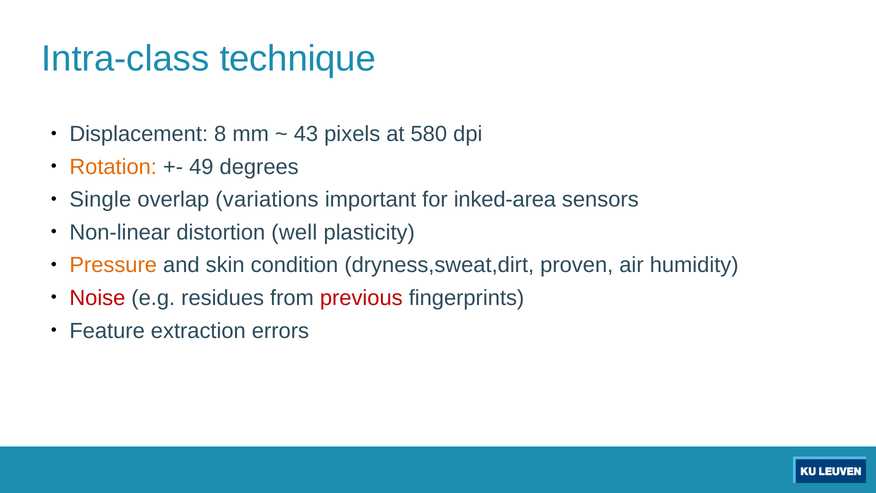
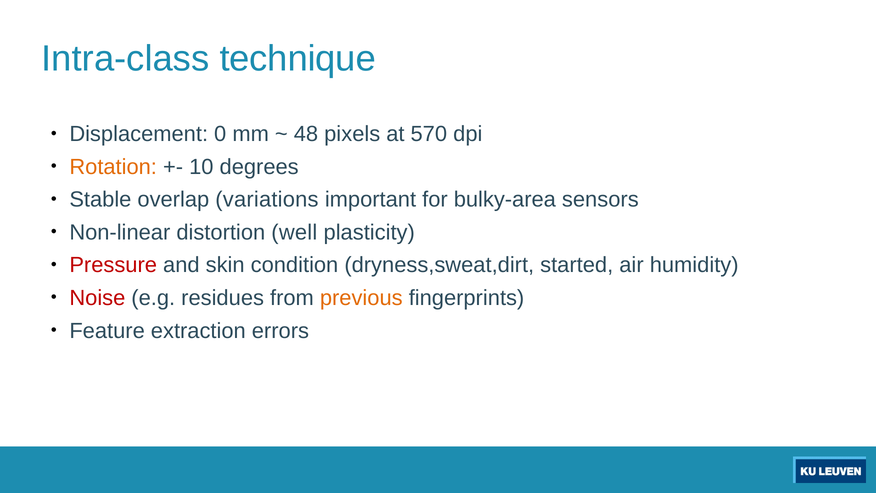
8: 8 -> 0 (220, 134)
43: 43 -> 48 (306, 134)
580: 580 -> 570 (429, 134)
49: 49 -> 10 (201, 167)
Single: Single -> Stable (100, 200)
inked-area: inked-area -> bulky-area (505, 200)
Pressure colour: orange -> red (113, 265)
proven: proven -> started (577, 265)
previous colour: red -> orange (361, 298)
